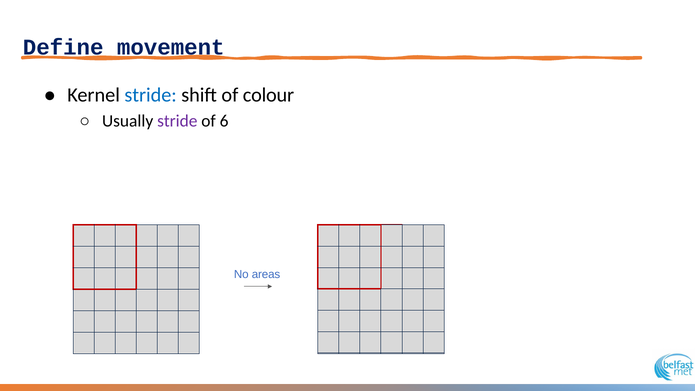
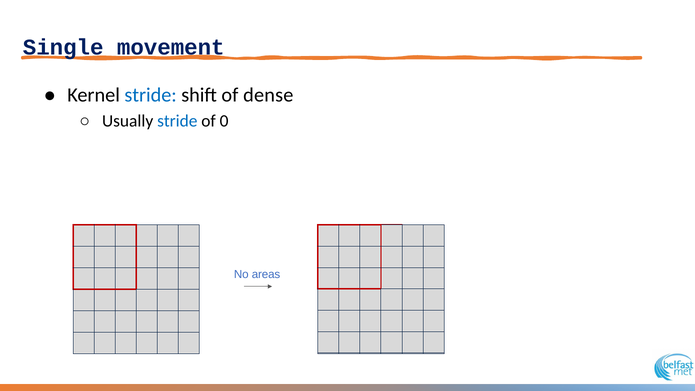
Define: Define -> Single (63, 47)
colour: colour -> dense (268, 95)
stride colour: purple -> blue (177, 121)
6: 6 -> 0 (224, 121)
